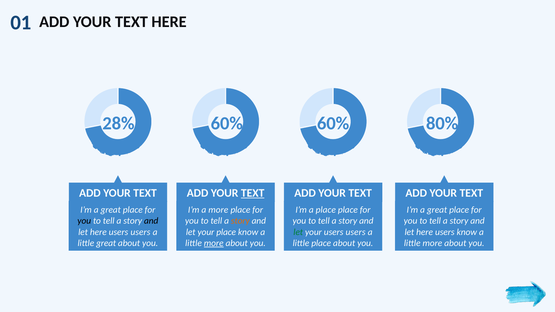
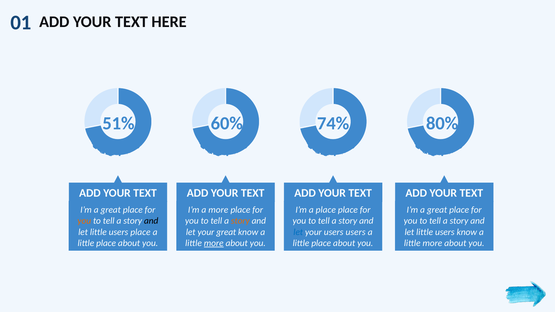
28%: 28% -> 51% (119, 123)
60% 60%: 60% -> 74% (333, 123)
TEXT underline: present -> none (253, 193)
you colour: black -> orange (84, 221)
here: here -> little (98, 232)
users: users -> place (140, 232)
your place: place -> great (226, 232)
let colour: green -> blue (298, 232)
here: here -> little (425, 232)
great: great -> place (106, 243)
